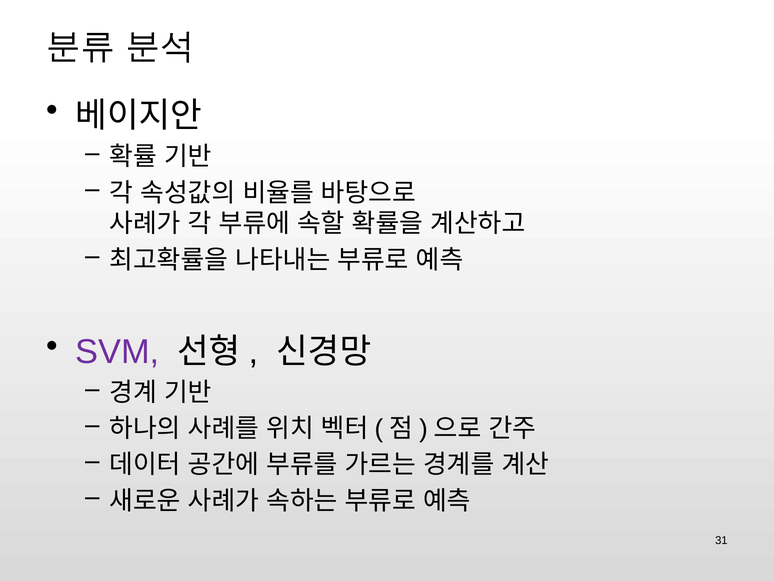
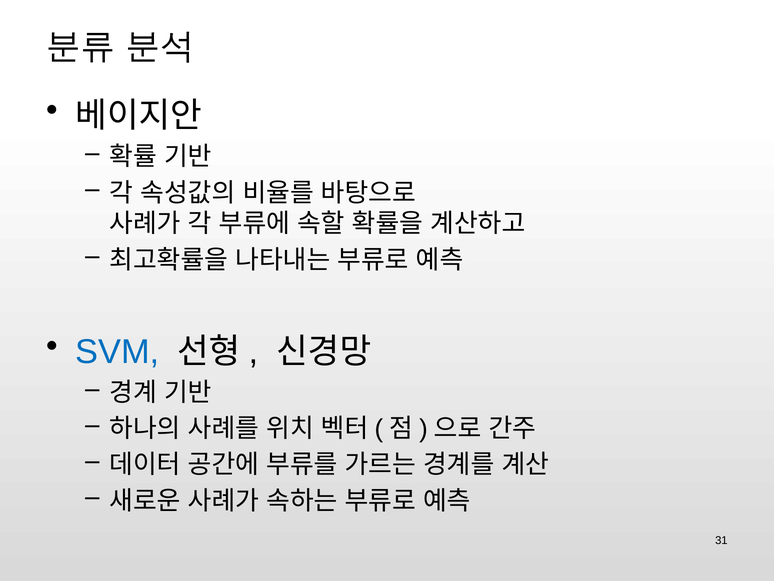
SVM colour: purple -> blue (117, 352)
